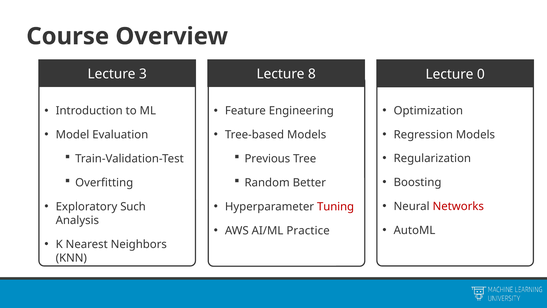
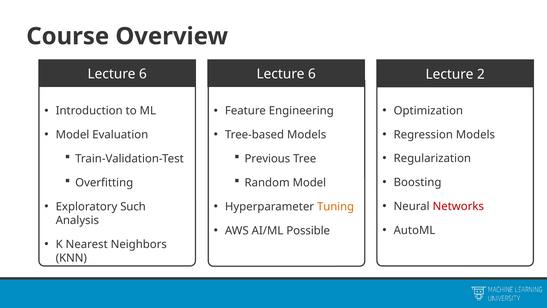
3: 3 -> 6 (143, 74)
8: 8 -> 6 (312, 74)
0: 0 -> 2 (481, 74)
Random Better: Better -> Model (309, 183)
Tuning colour: red -> orange (336, 207)
Practice: Practice -> Possible (308, 230)
